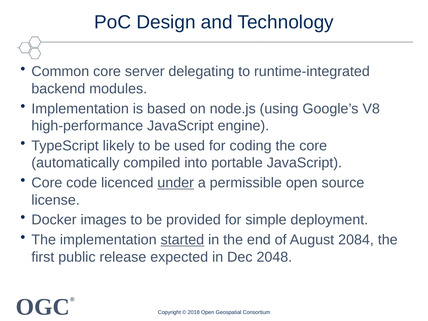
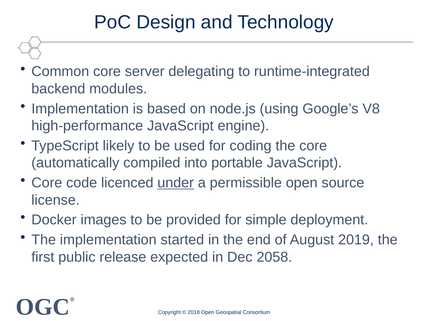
started underline: present -> none (182, 240)
2084: 2084 -> 2019 (356, 240)
2048: 2048 -> 2058 (274, 257)
